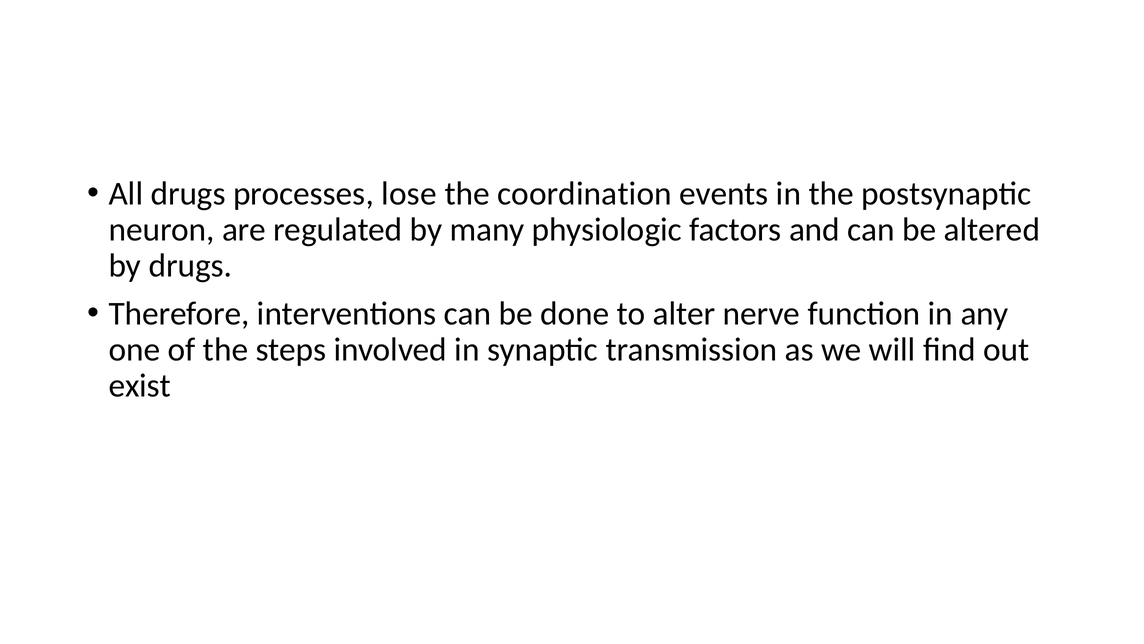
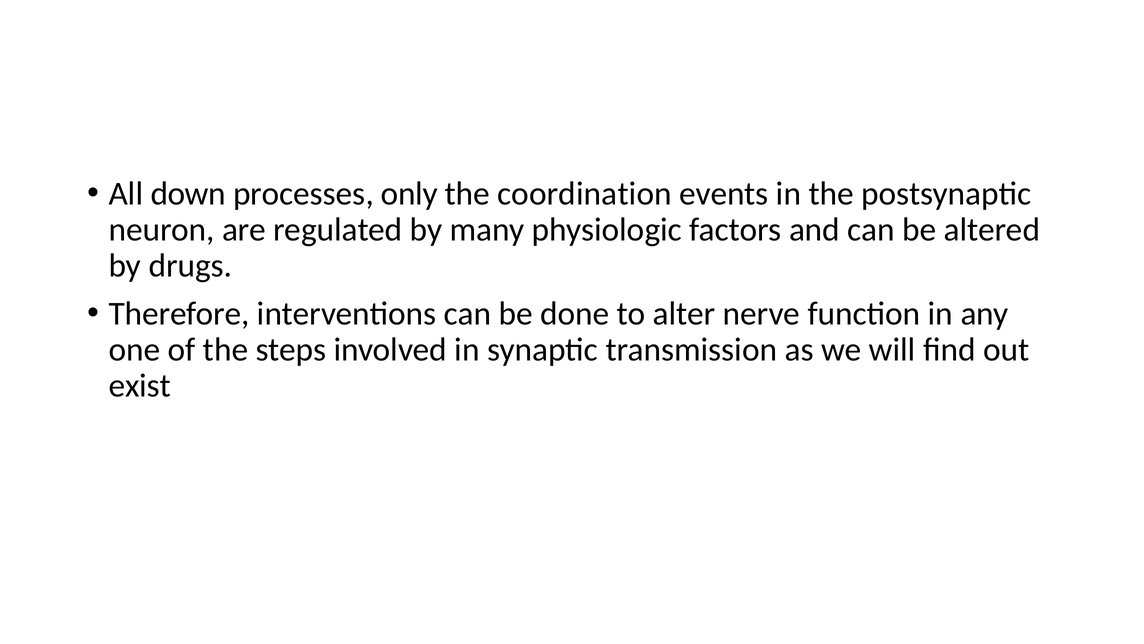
All drugs: drugs -> down (188, 193)
lose: lose -> only (409, 193)
